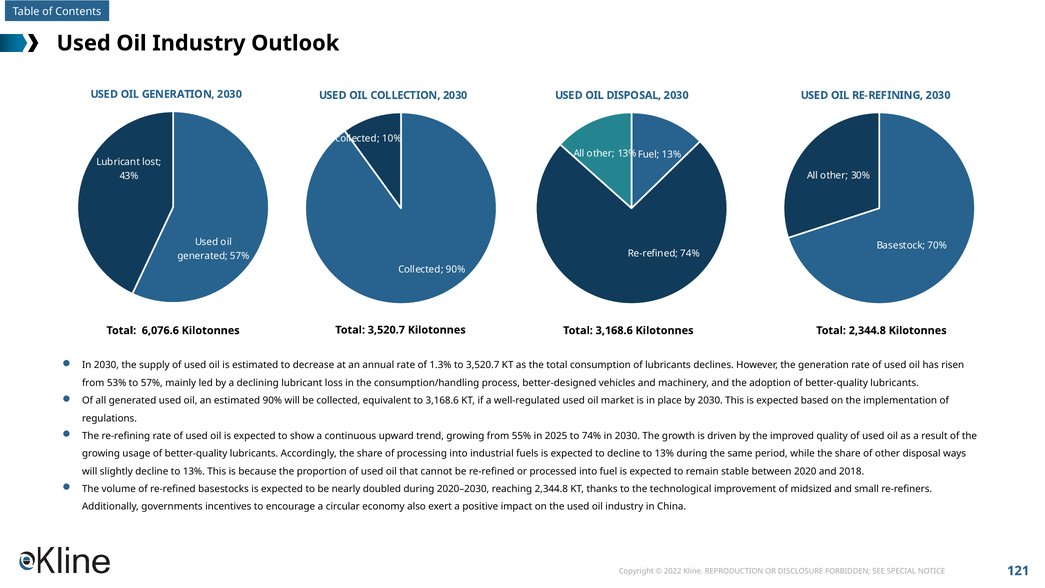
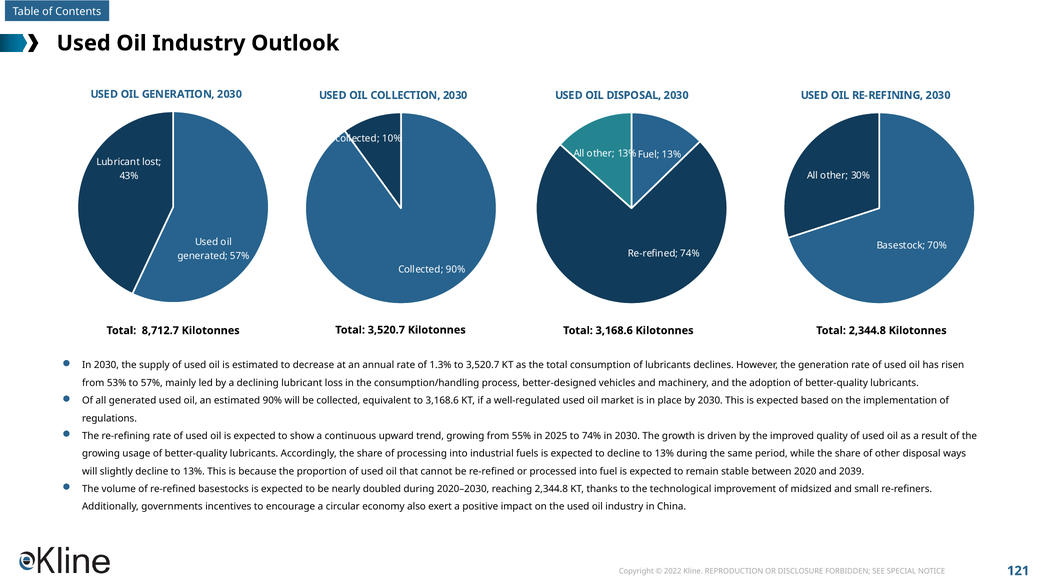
6,076.6: 6,076.6 -> 8,712.7 (160, 330)
2018: 2018 -> 2039 (852, 471)
